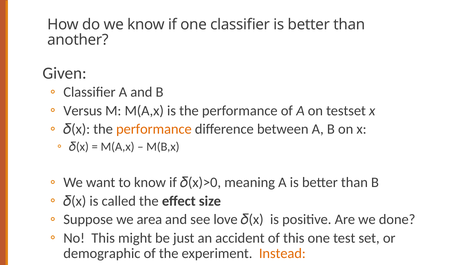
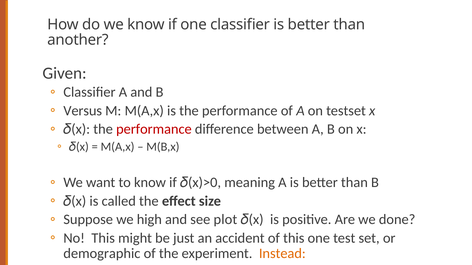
performance colour: orange -> red (154, 129)
area: area -> high (149, 220)
love: love -> plot (225, 220)
